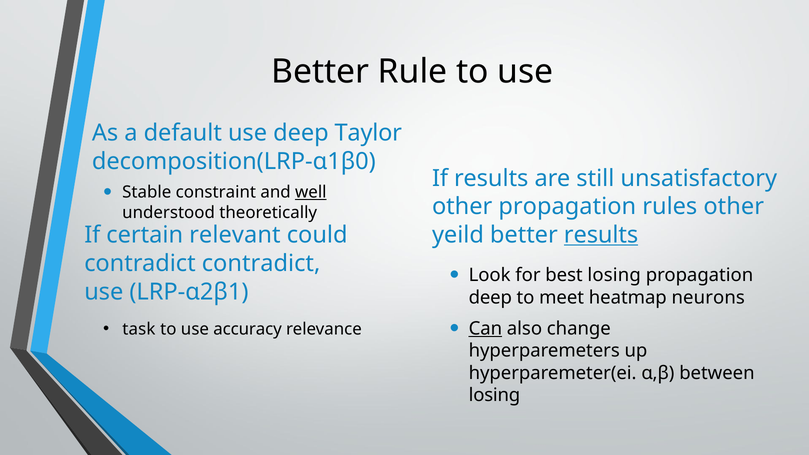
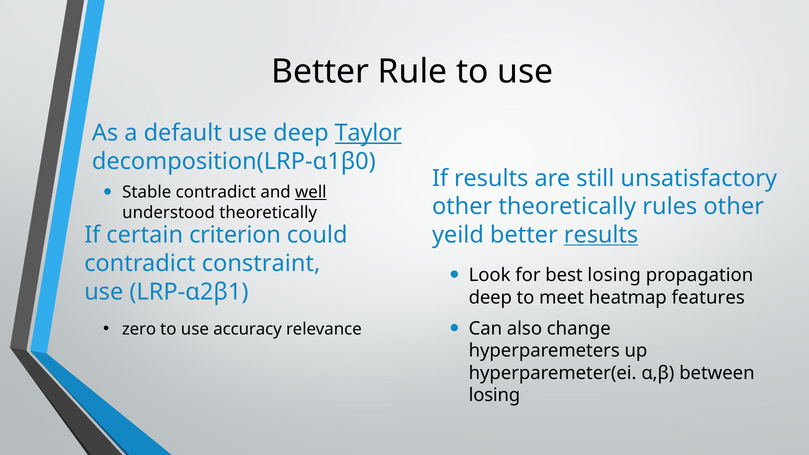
Taylor underline: none -> present (368, 133)
Stable constraint: constraint -> contradict (216, 192)
other propagation: propagation -> theoretically (567, 207)
relevant: relevant -> criterion (235, 235)
contradict contradict: contradict -> constraint (261, 263)
neurons: neurons -> features (708, 298)
Can underline: present -> none (485, 329)
task: task -> zero (139, 329)
